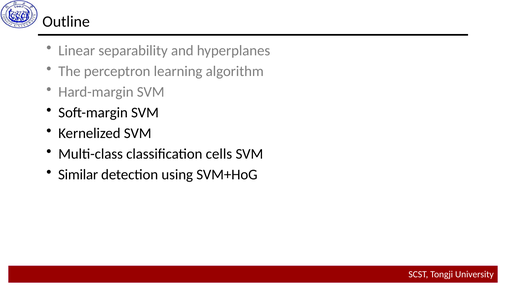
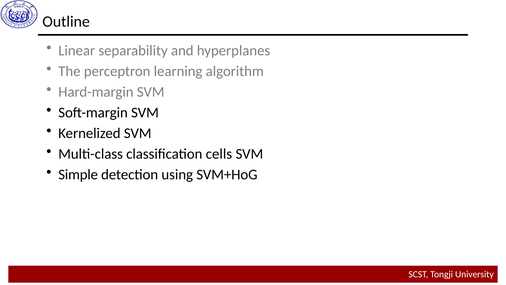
Similar: Similar -> Simple (78, 174)
